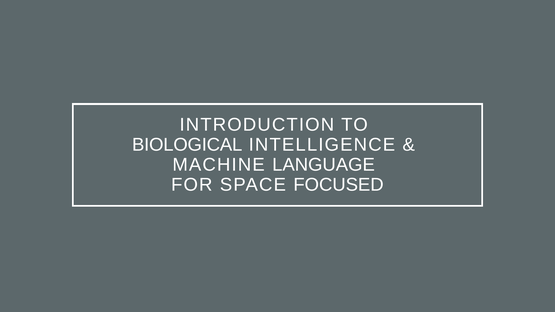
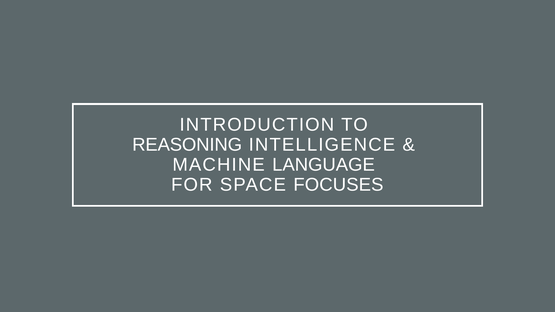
BIOLOGICAL: BIOLOGICAL -> REASONING (187, 145)
FOCUSED: FOCUSED -> FOCUSES (338, 185)
